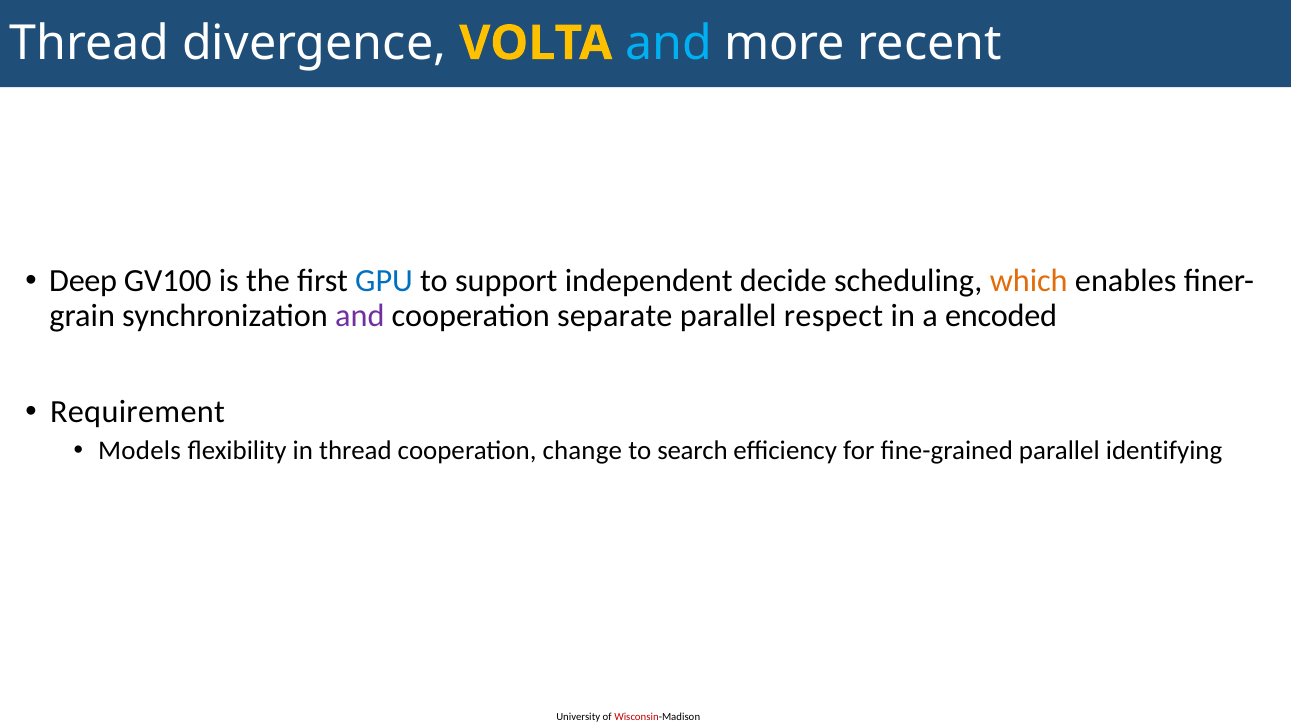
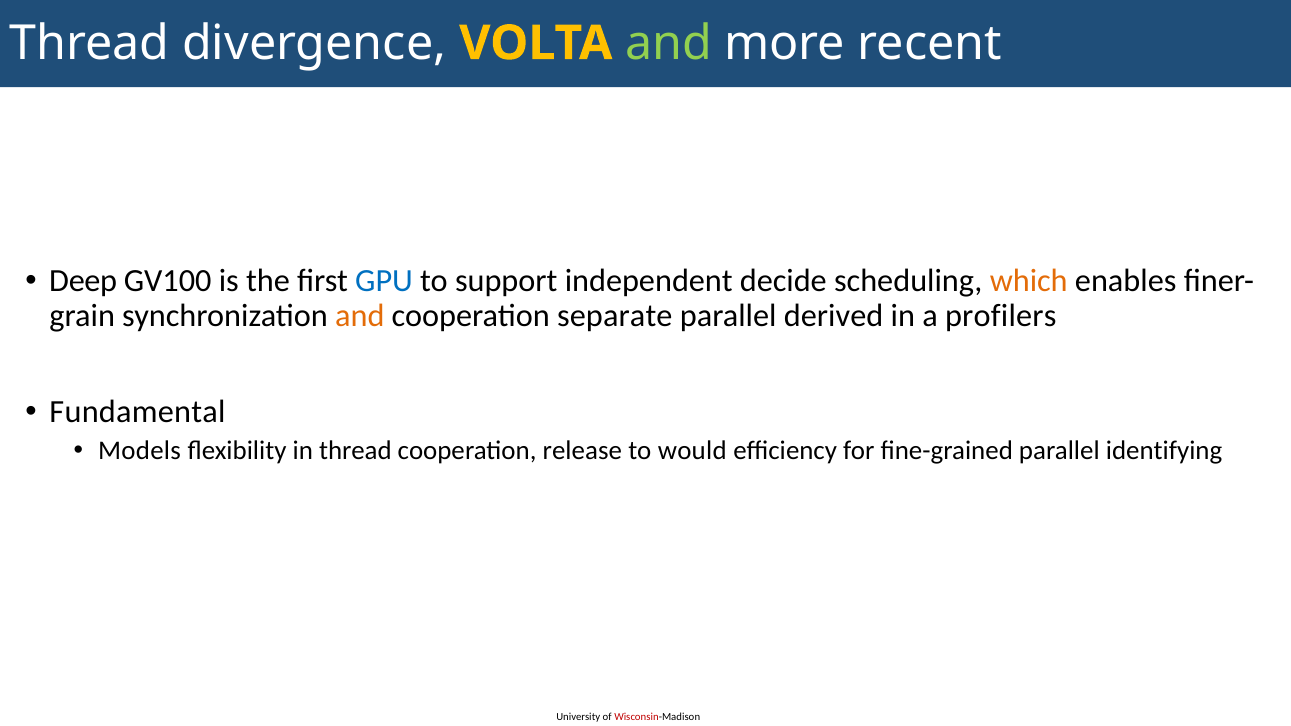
and colour: light blue -> light green (668, 43)
and colour: purple -> orange (360, 316)
respect: respect -> derived (834, 316)
encoded: encoded -> profilers (1001, 316)
Requirement: Requirement -> Fundamental (138, 412)
change: change -> release (582, 451)
search: search -> would (692, 451)
